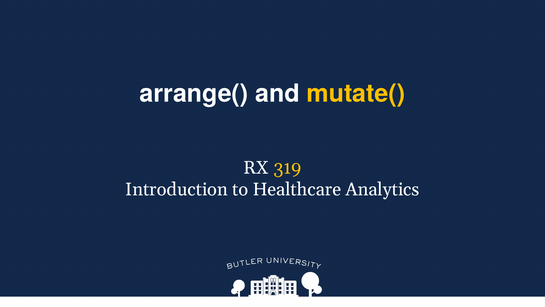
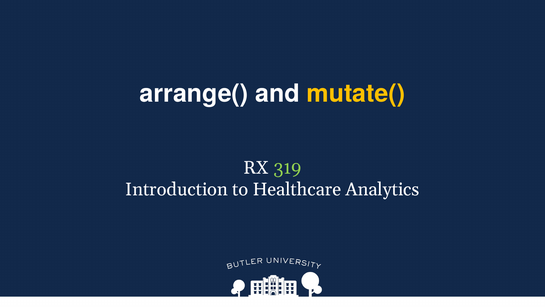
319 colour: yellow -> light green (287, 167)
